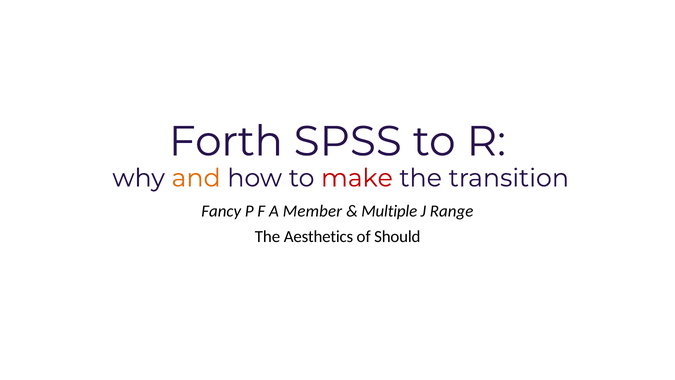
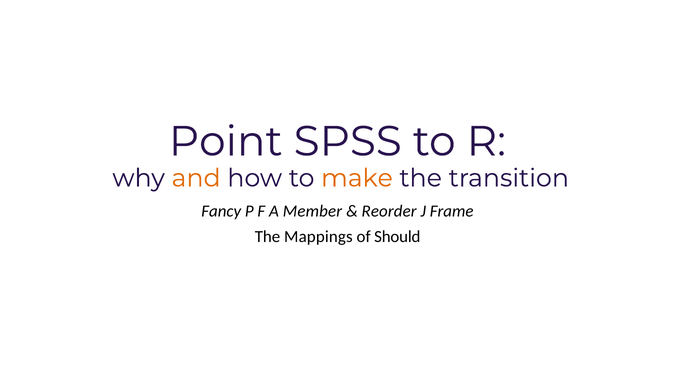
Forth: Forth -> Point (226, 141)
make colour: red -> orange (357, 178)
Multiple: Multiple -> Reorder (389, 211)
Range: Range -> Frame (452, 211)
Aesthetics: Aesthetics -> Mappings (318, 236)
